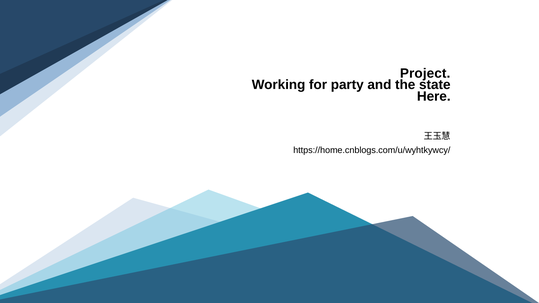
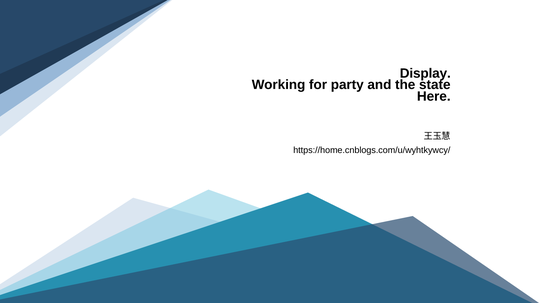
Project: Project -> Display (425, 73)
